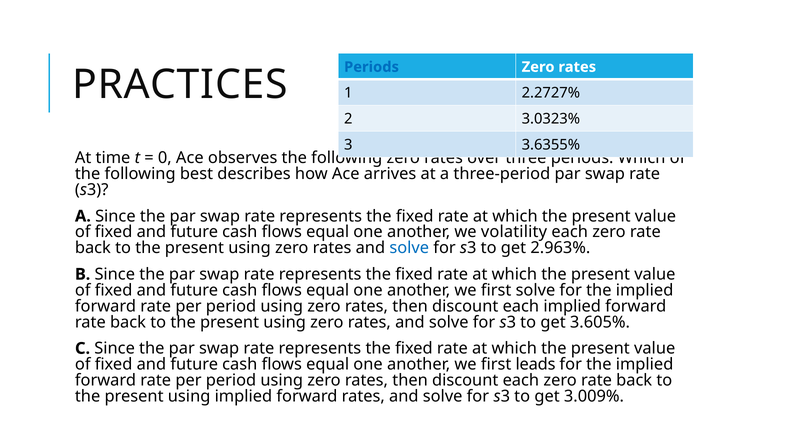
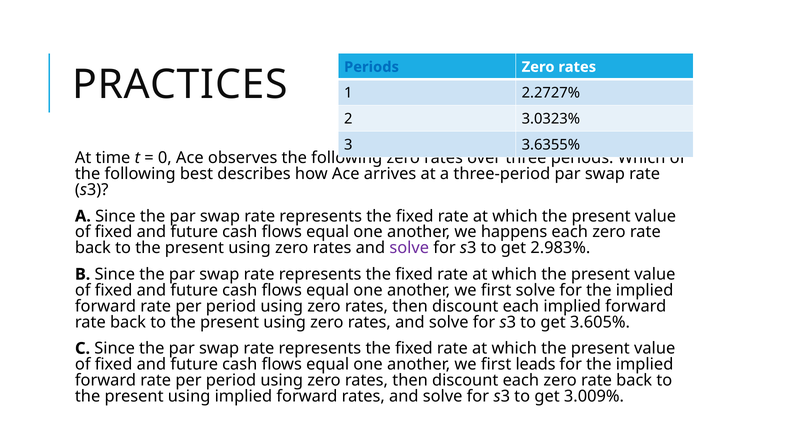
volatility: volatility -> happens (514, 232)
solve colour: blue -> purple (409, 248)
2.963%: 2.963% -> 2.983% (560, 248)
